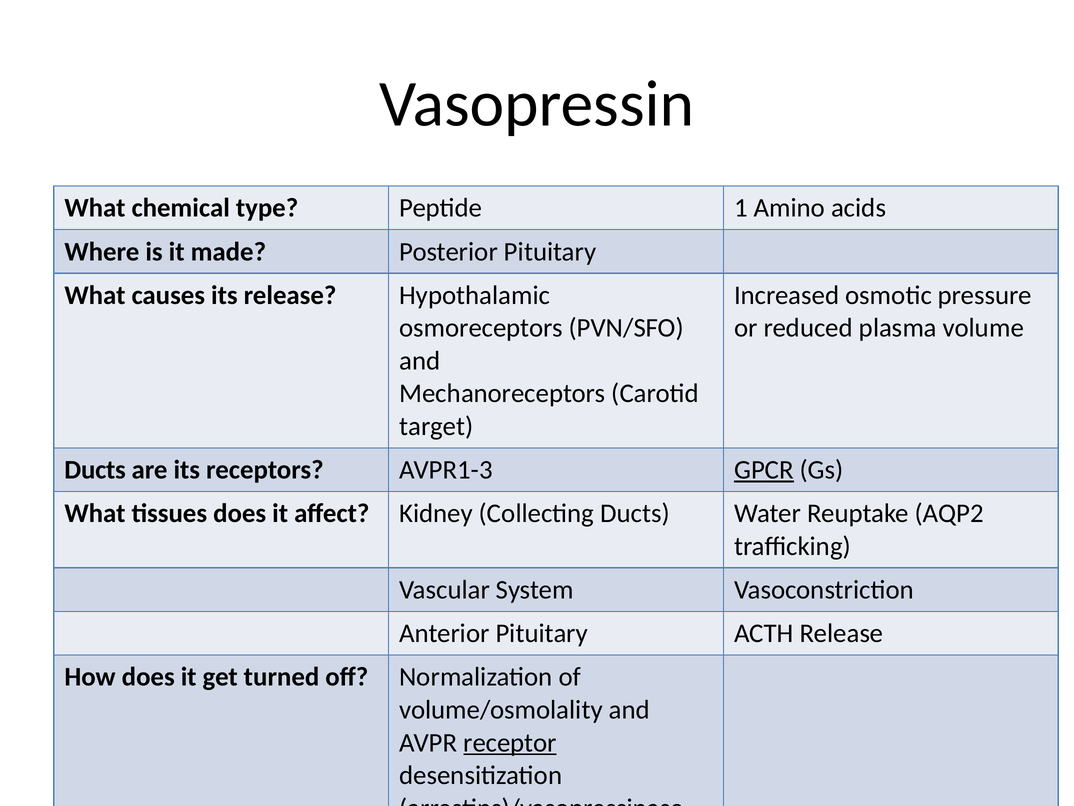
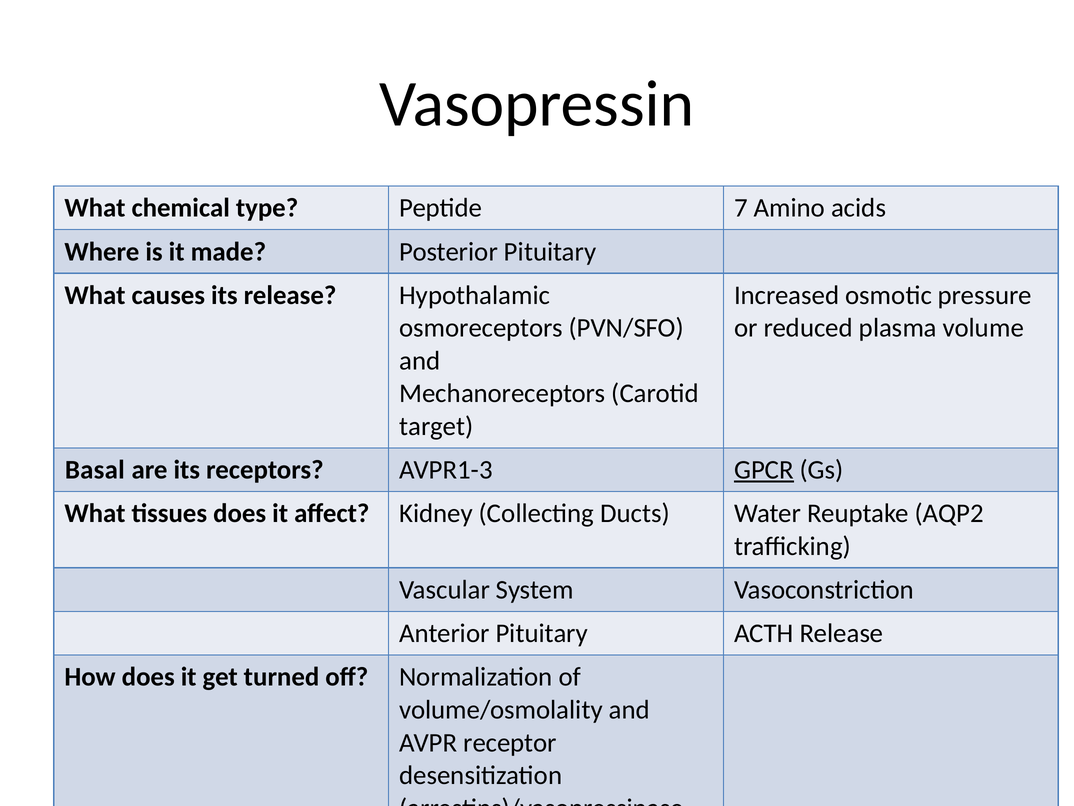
1: 1 -> 7 (741, 208)
Ducts: Ducts -> Basal (95, 470)
receptor underline: present -> none (510, 742)
